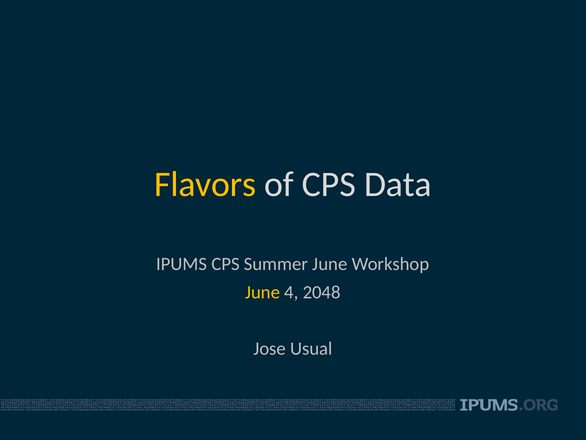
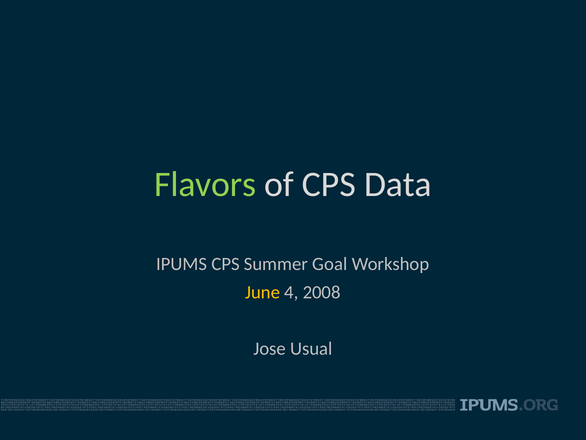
Flavors colour: yellow -> light green (205, 184)
Summer June: June -> Goal (330, 264)
2048: 2048 -> 2008 (322, 292)
